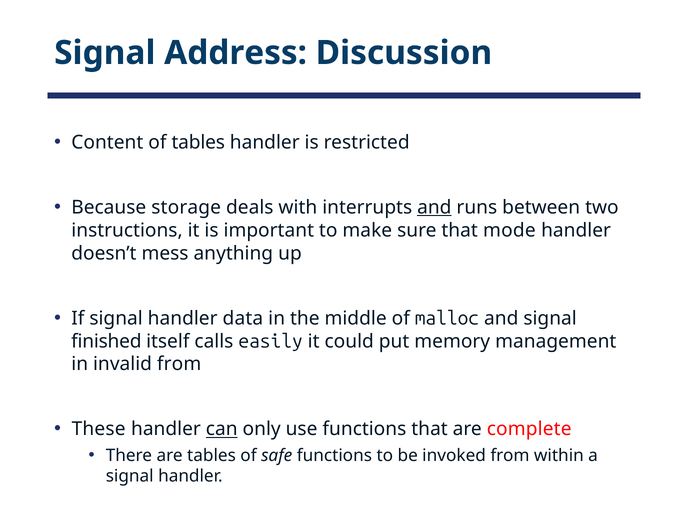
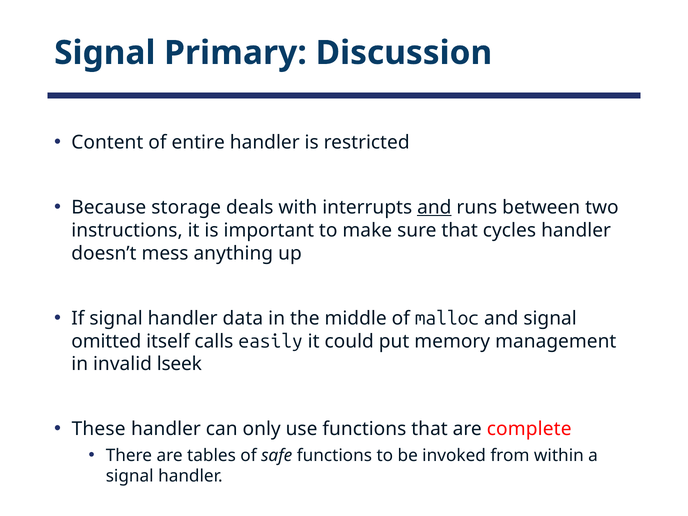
Address: Address -> Primary (235, 53)
of tables: tables -> entire (198, 142)
mode: mode -> cycles (509, 230)
finished: finished -> omitted (106, 341)
invalid from: from -> lseek (179, 364)
can underline: present -> none (222, 429)
